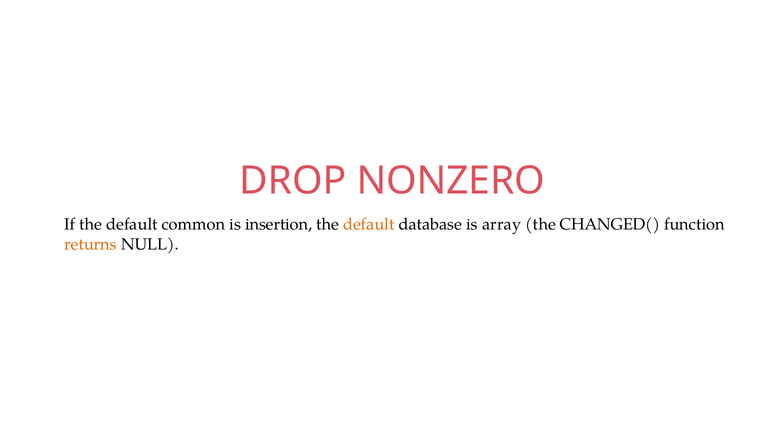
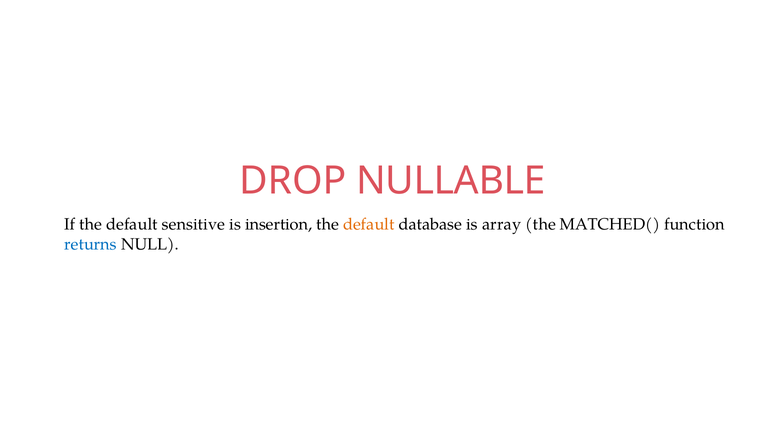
NONZERO: NONZERO -> NULLABLE (451, 181)
common: common -> sensitive (193, 225)
CHANGED(: CHANGED( -> MATCHED( (610, 225)
returns colour: orange -> blue (91, 244)
